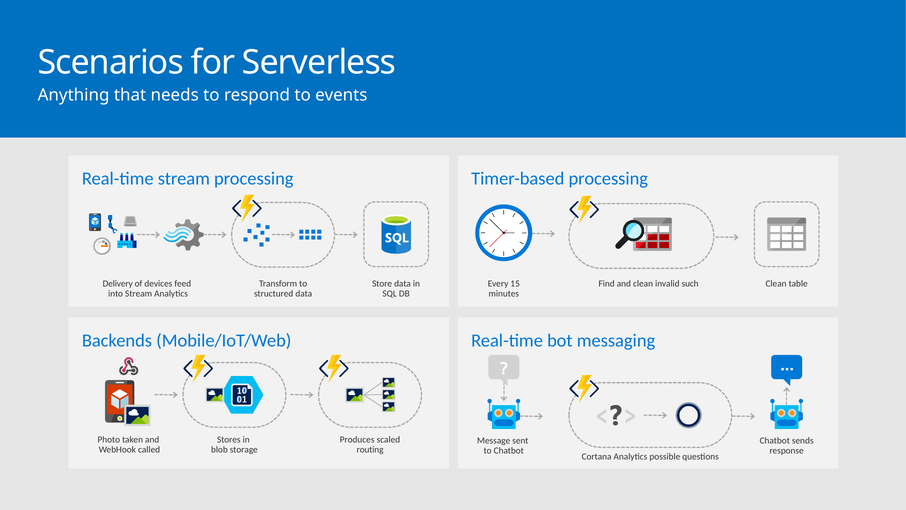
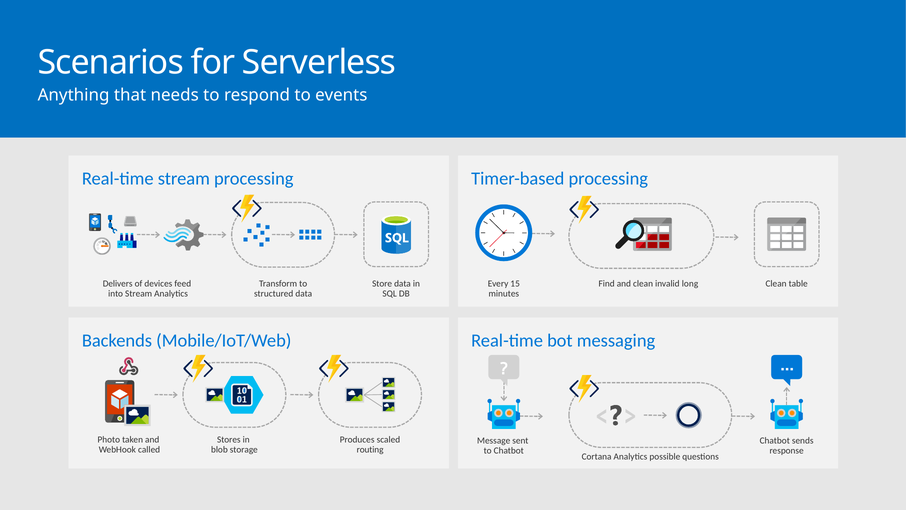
Delivery: Delivery -> Delivers (118, 284)
such: such -> long (690, 284)
